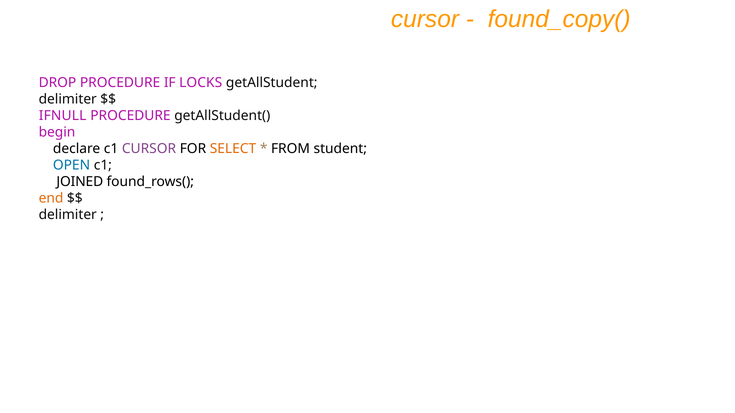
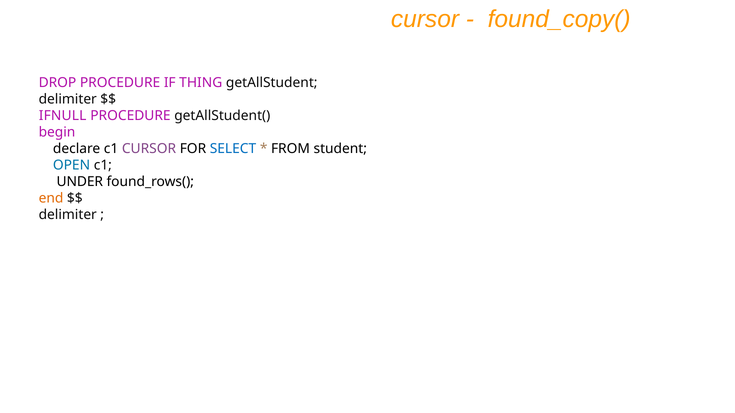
LOCKS: LOCKS -> THING (201, 83)
SELECT colour: orange -> blue (233, 149)
JOINED: JOINED -> UNDER (80, 182)
